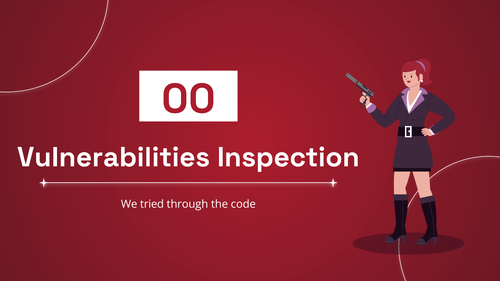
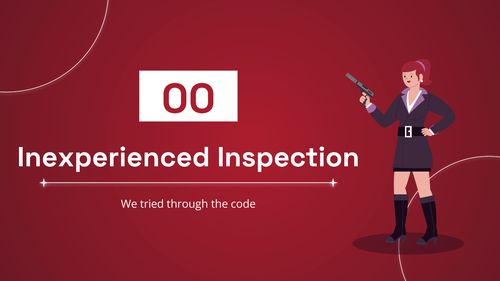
Vulnerabilities: Vulnerabilities -> Inexperienced (114, 157)
